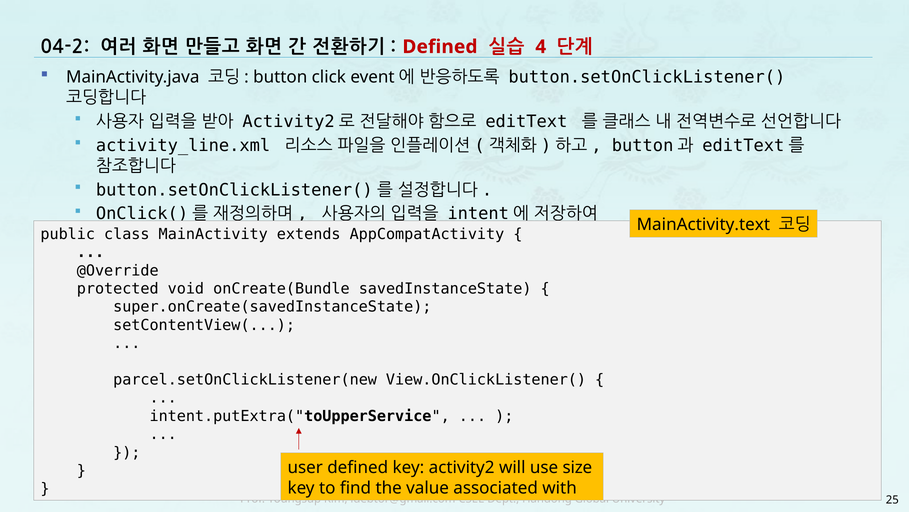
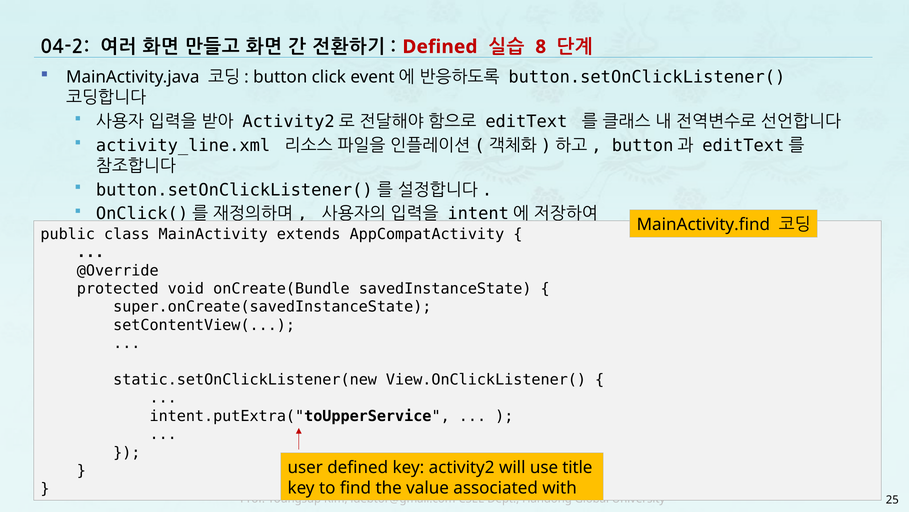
4: 4 -> 8 (541, 47)
MainActivity.text: MainActivity.text -> MainActivity.find (703, 224)
parcel.setOnClickListener(new: parcel.setOnClickListener(new -> static.setOnClickListener(new (245, 379)
size: size -> title (577, 467)
